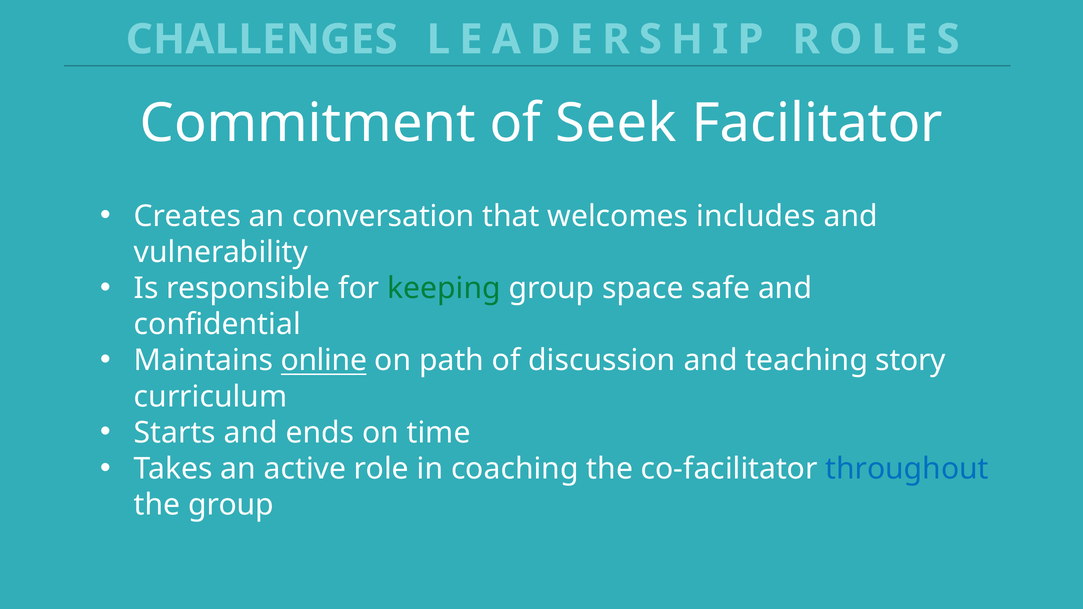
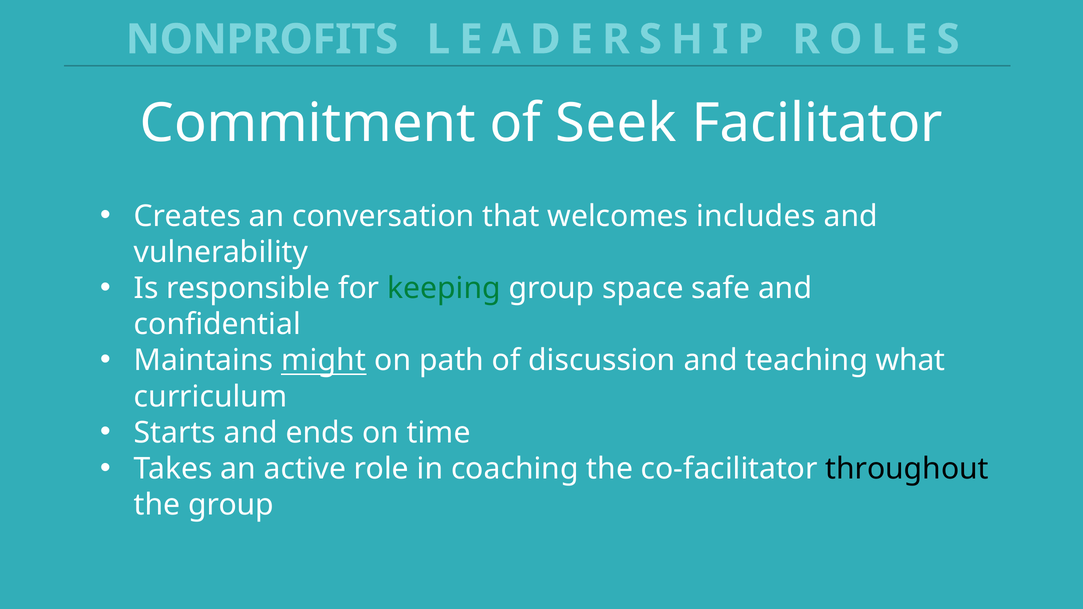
CHALLENGES: CHALLENGES -> NONPROFITS (262, 39)
online: online -> might (324, 361)
story: story -> what (911, 361)
throughout colour: blue -> black (907, 469)
